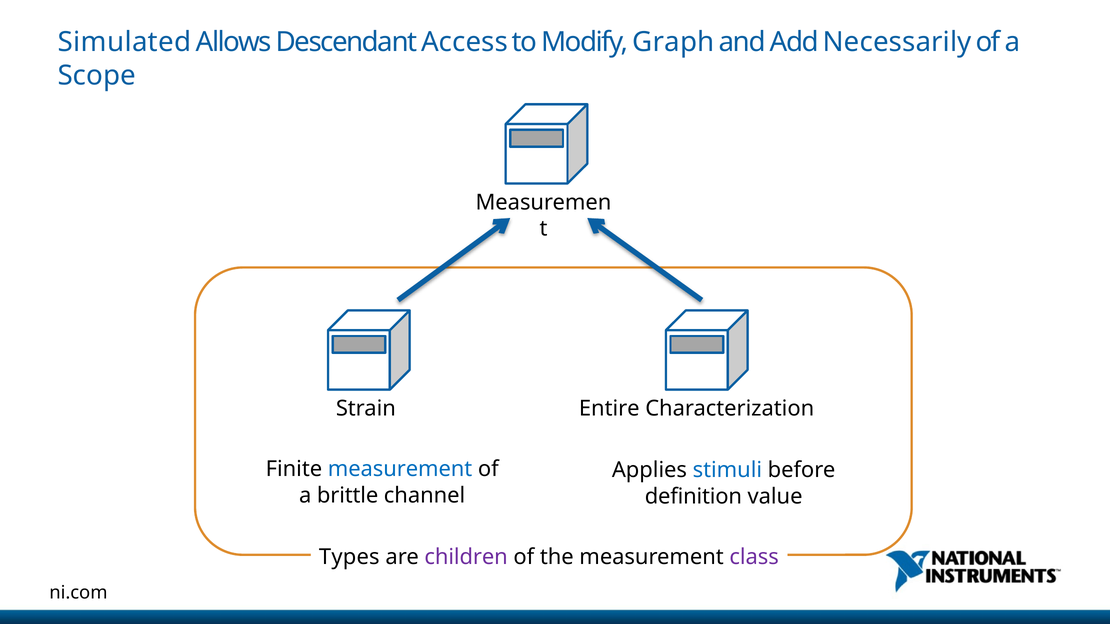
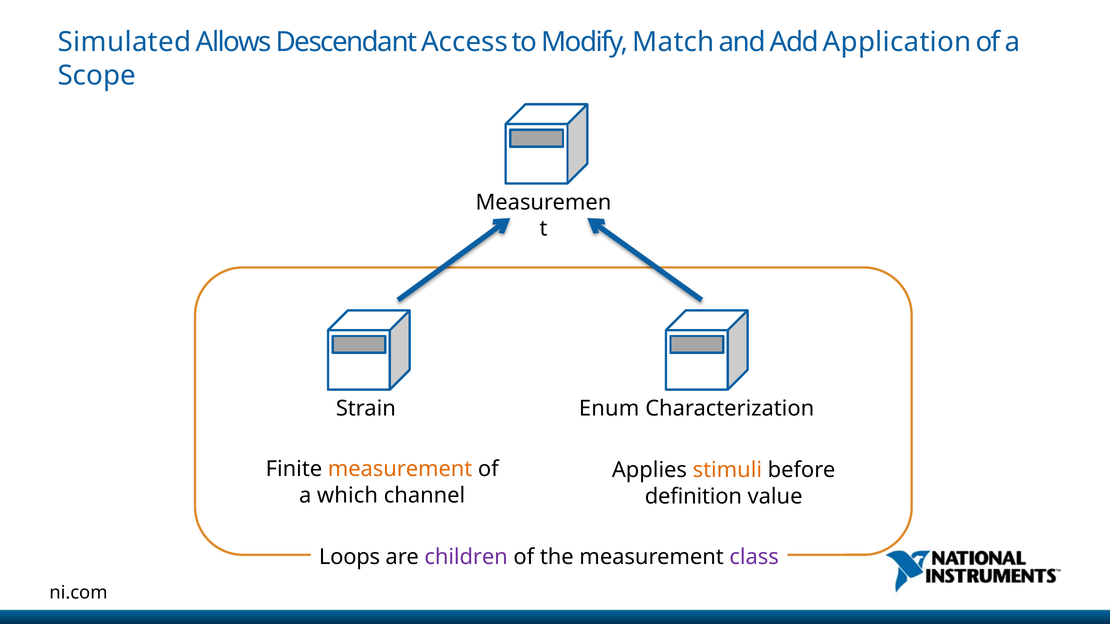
Graph: Graph -> Match (673, 42)
Necessarily: Necessarily -> Application (897, 42)
Entire: Entire -> Enum (609, 409)
measurement colour: blue -> orange (400, 469)
stimuli colour: blue -> orange (727, 470)
brittle: brittle -> which (348, 496)
Types: Types -> Loops (350, 557)
